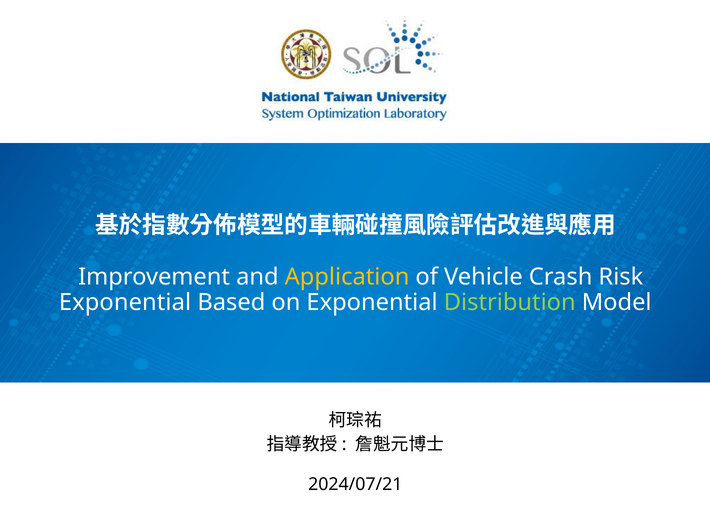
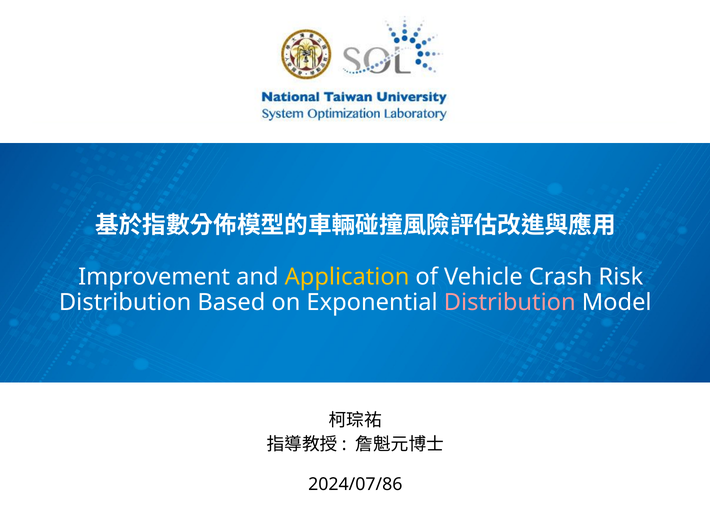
Exponential: Exponential -> Distribution (125, 303)
Distribution colour: light green -> pink (510, 303)
2024/07/21: 2024/07/21 -> 2024/07/86 (355, 485)
